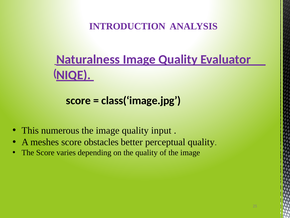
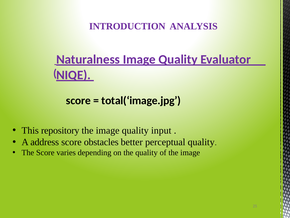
class(‘image.jpg: class(‘image.jpg -> total(‘image.jpg (141, 100)
numerous: numerous -> repository (60, 130)
meshes: meshes -> address (45, 142)
